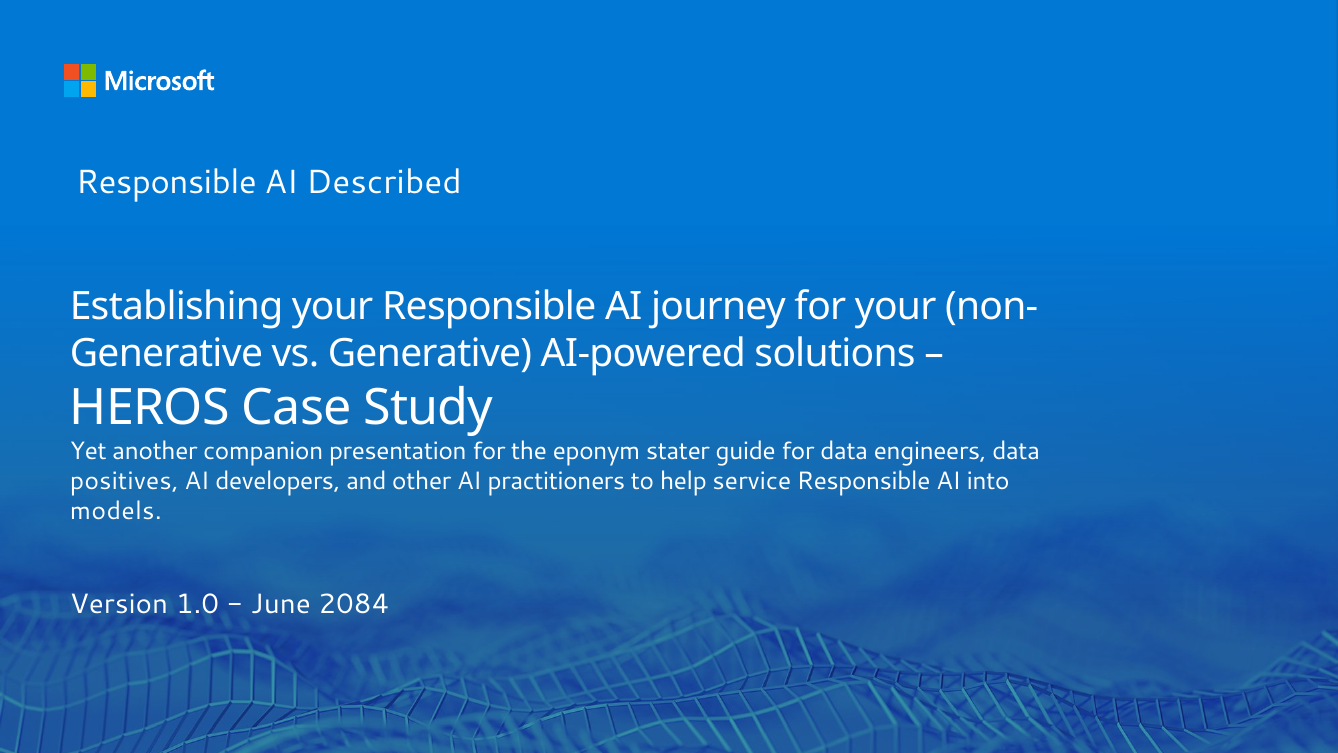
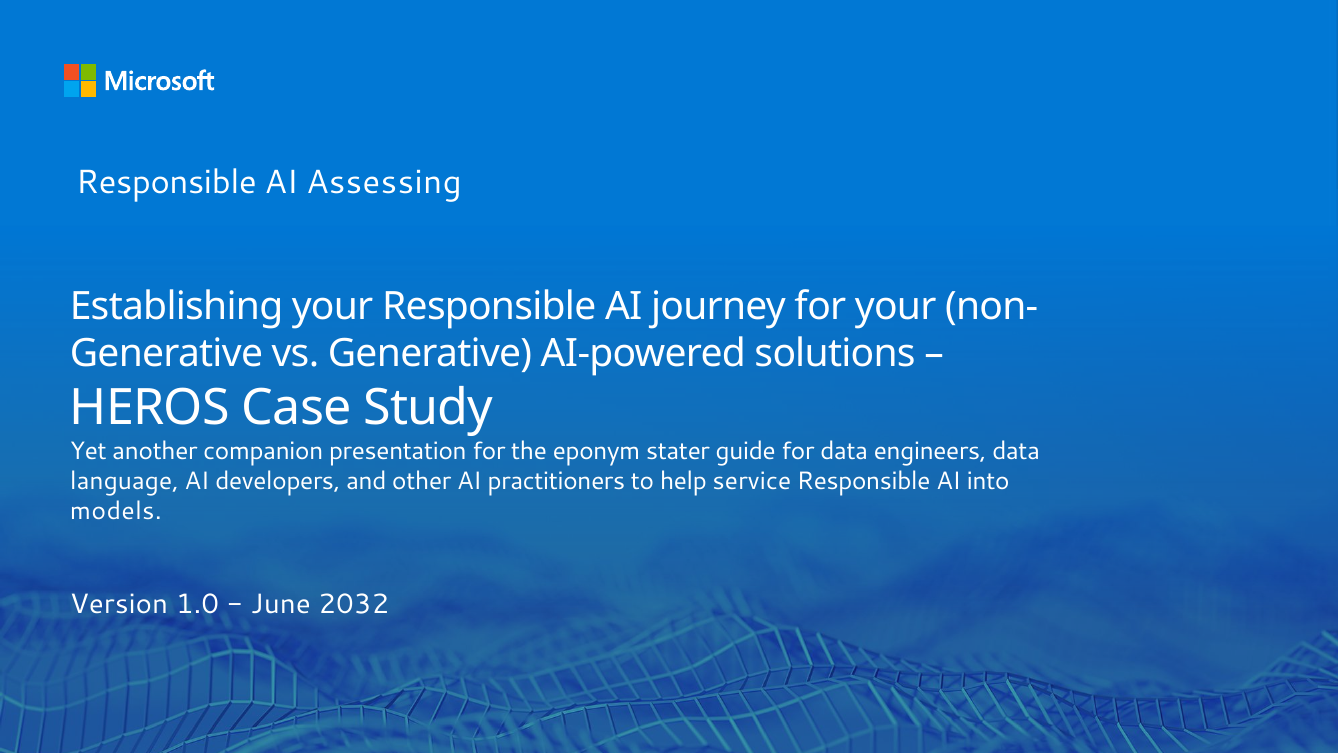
Described: Described -> Assessing (384, 182)
positives: positives -> language (125, 481)
2084: 2084 -> 2032 (354, 604)
